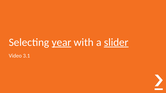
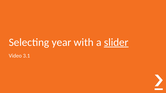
year underline: present -> none (61, 42)
